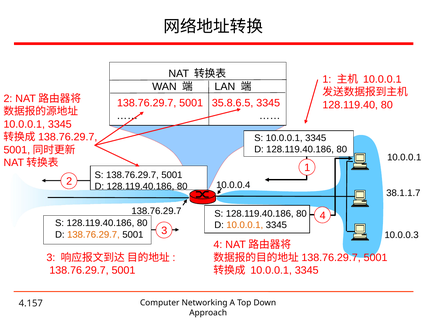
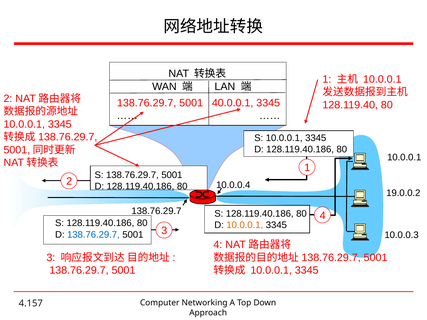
35.8.6.5: 35.8.6.5 -> 40.0.0.1 (233, 103)
38.1.1.7: 38.1.1.7 -> 19.0.0.2 (403, 193)
138.76.29.7 colour: orange -> blue (93, 235)
